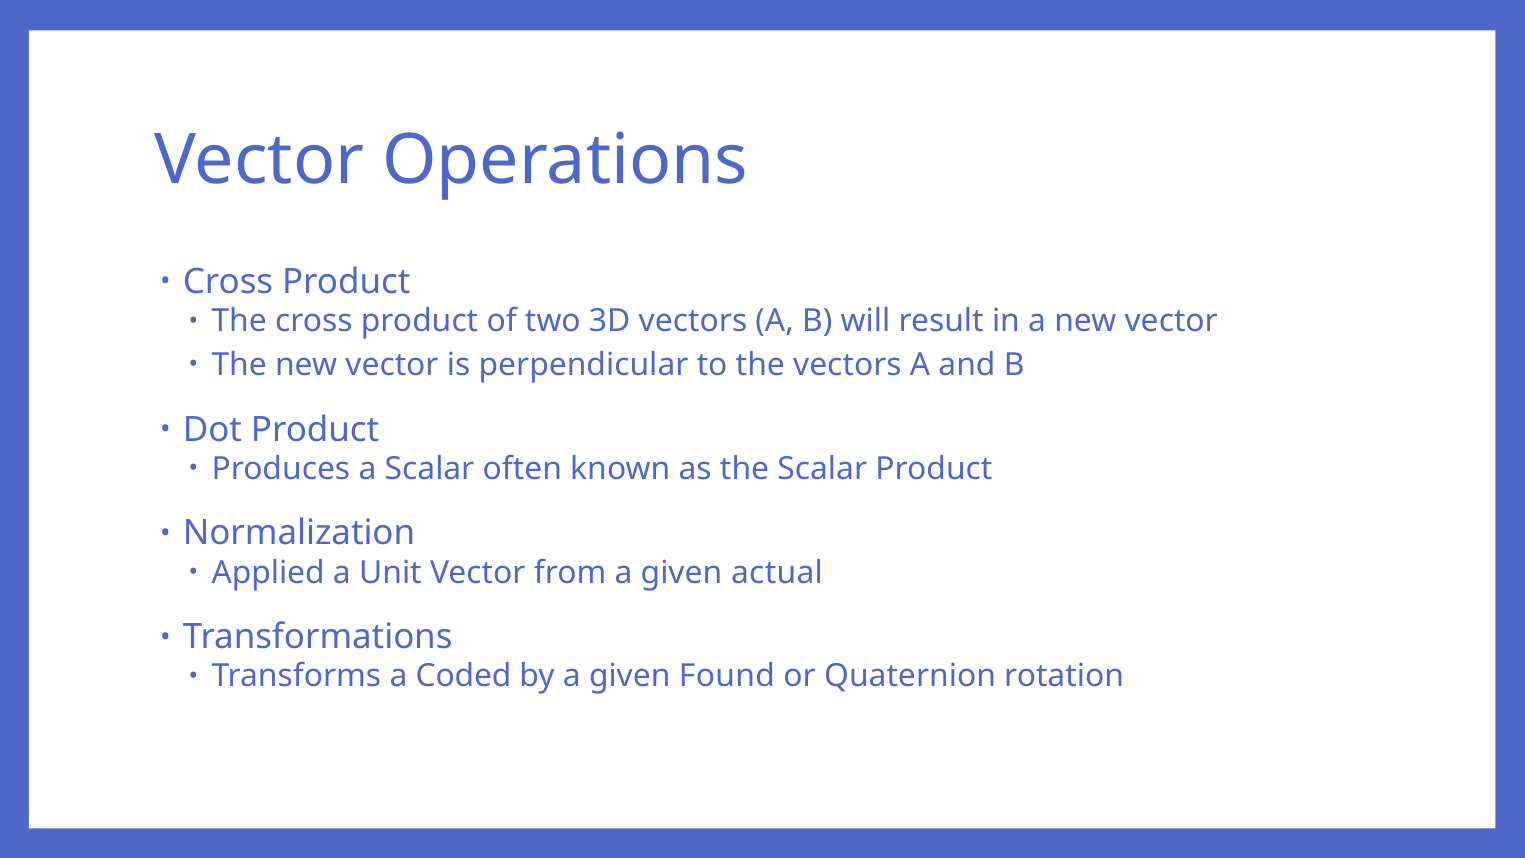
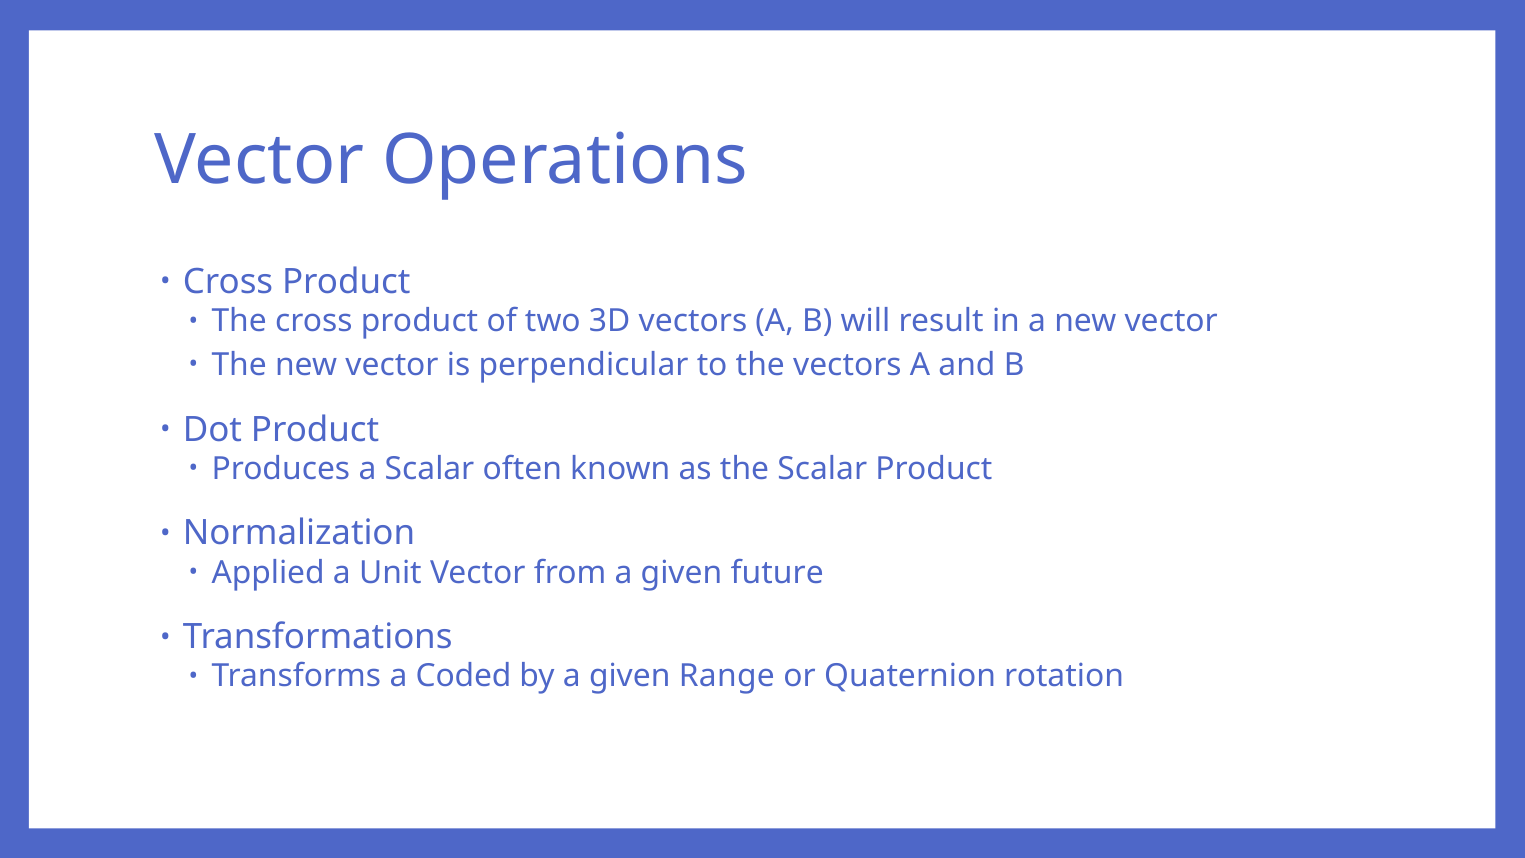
actual: actual -> future (777, 573)
Found: Found -> Range (727, 676)
